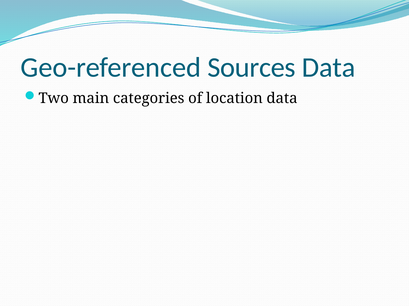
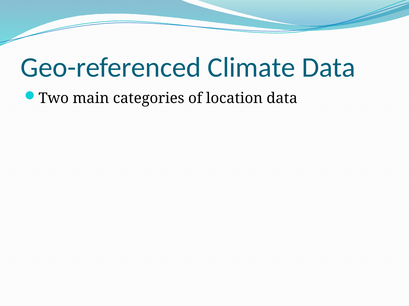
Sources: Sources -> Climate (251, 68)
